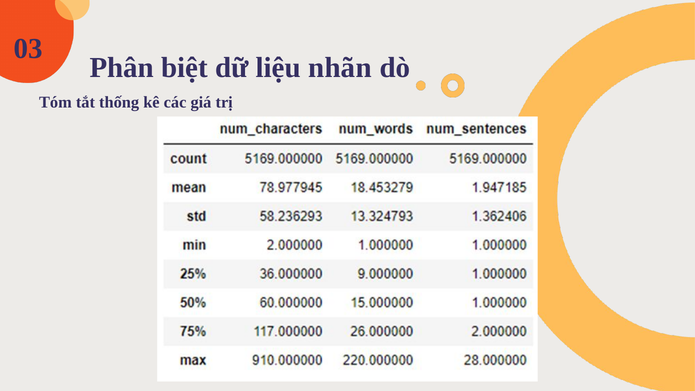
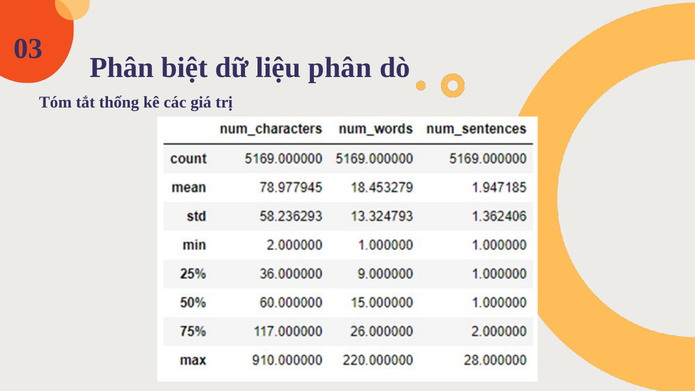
liệu nhãn: nhãn -> phân (340, 68)
